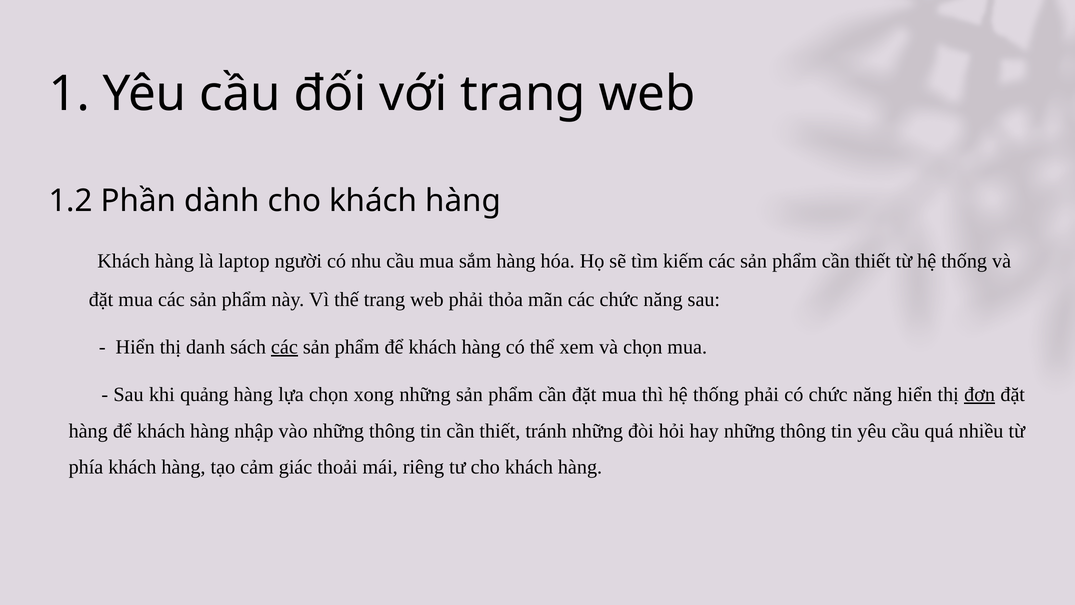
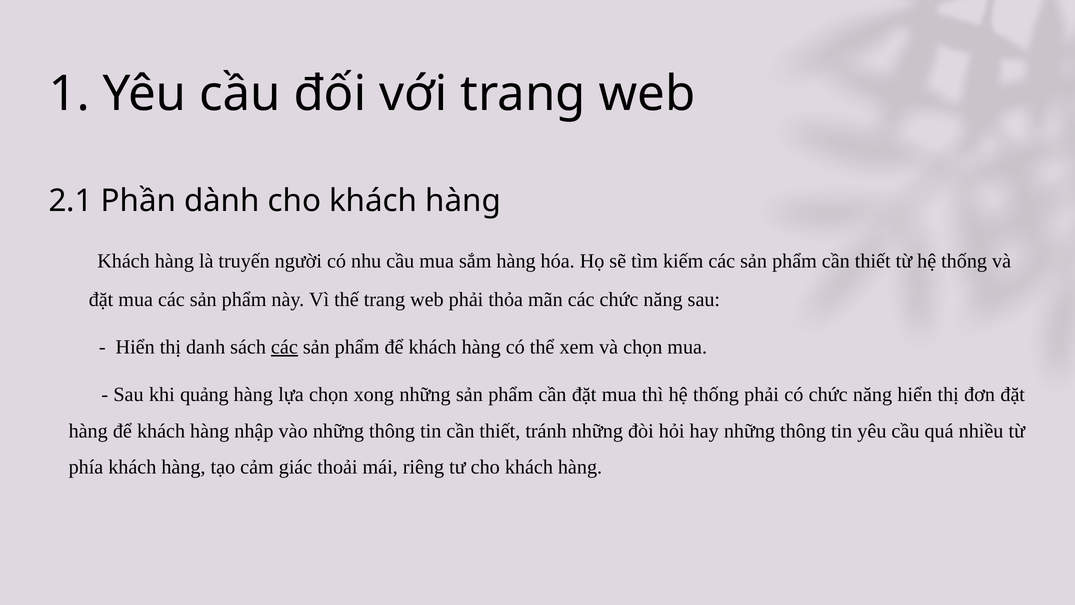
1.2: 1.2 -> 2.1 (71, 201)
laptop: laptop -> truyến (244, 261)
đơn underline: present -> none (980, 394)
